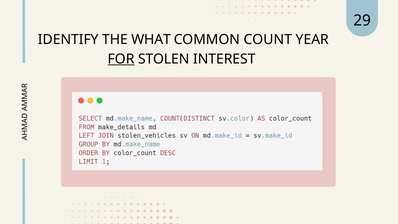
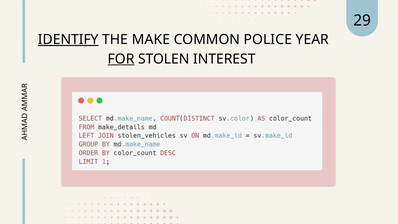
IDENTIFY underline: none -> present (68, 39)
WHAT: WHAT -> MAKE (151, 39)
COUNT: COUNT -> POLICE (268, 39)
